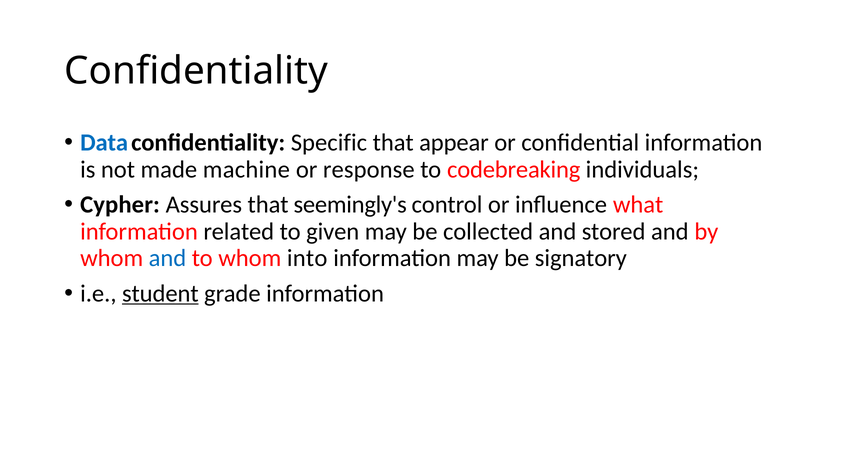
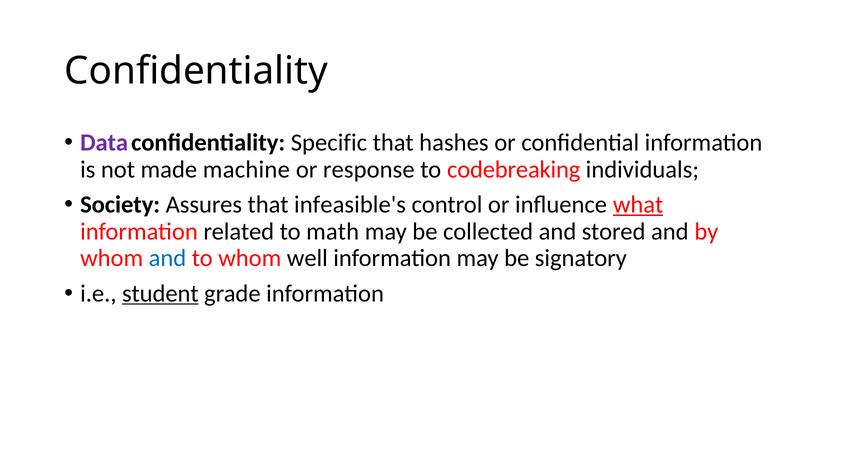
Data colour: blue -> purple (104, 143)
appear: appear -> hashes (454, 143)
Cypher: Cypher -> Society (120, 205)
seemingly's: seemingly's -> infeasible's (350, 205)
what underline: none -> present (638, 205)
given: given -> math (333, 231)
into: into -> well (307, 258)
